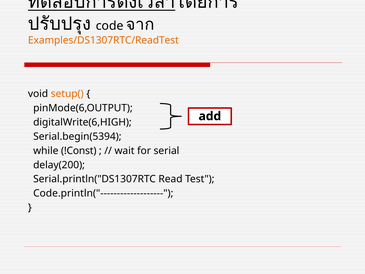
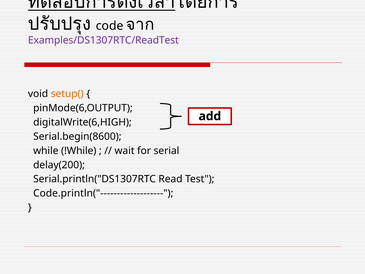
Examples/DS1307RTC/ReadTest colour: orange -> purple (103, 40)
Serial.begin(5394: Serial.begin(5394 -> Serial.begin(8600 (77, 136)
!Const: !Const -> !While (79, 151)
